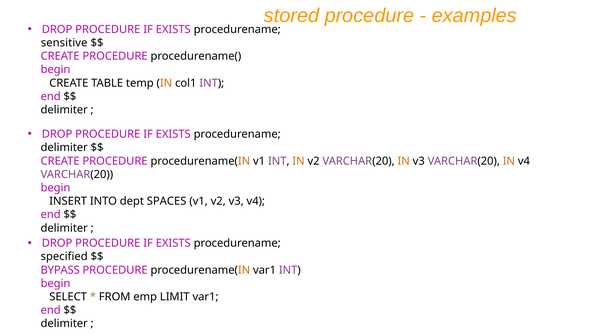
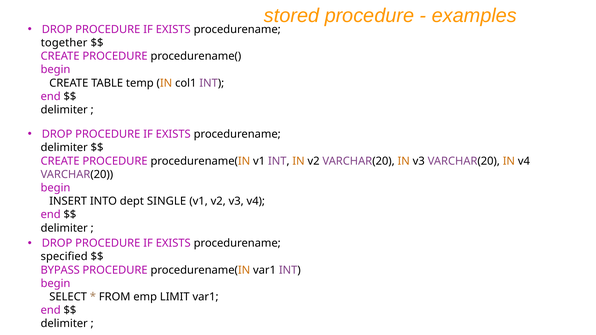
sensitive: sensitive -> together (64, 43)
SPACES: SPACES -> SINGLE (167, 201)
